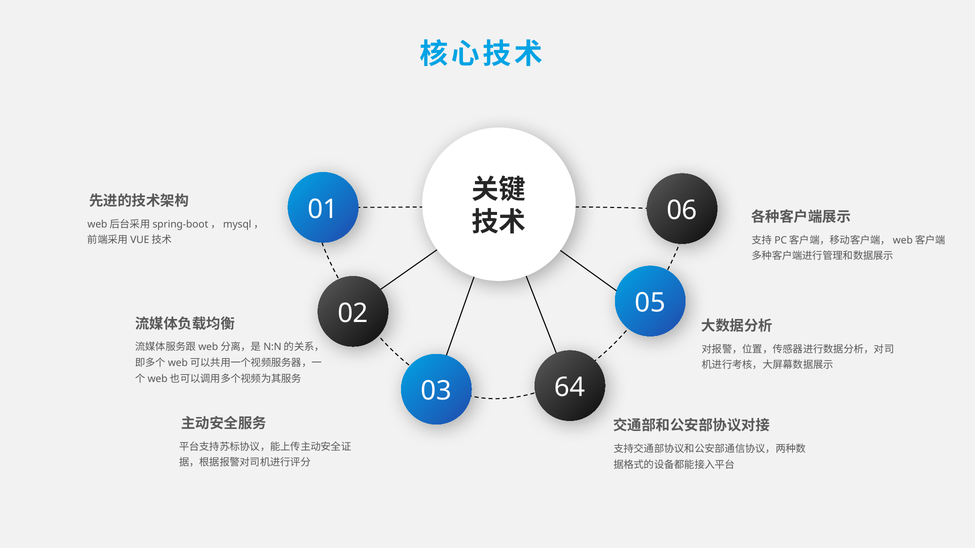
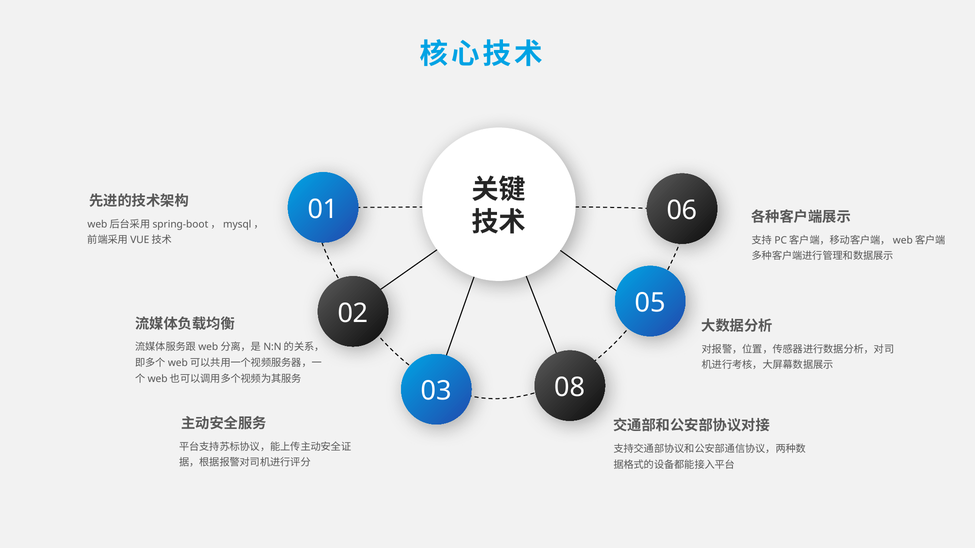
64: 64 -> 08 (570, 388)
